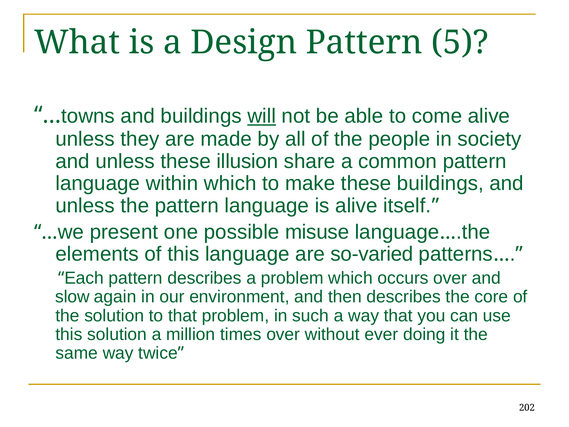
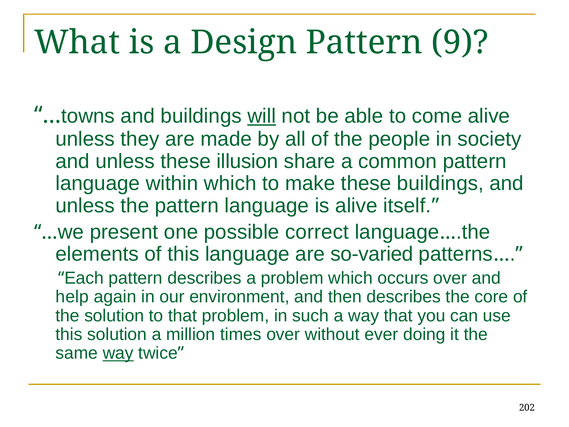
5: 5 -> 9 (460, 42)
misuse: misuse -> correct (317, 232)
slow: slow -> help (72, 297)
way underline: none -> present (118, 353)
